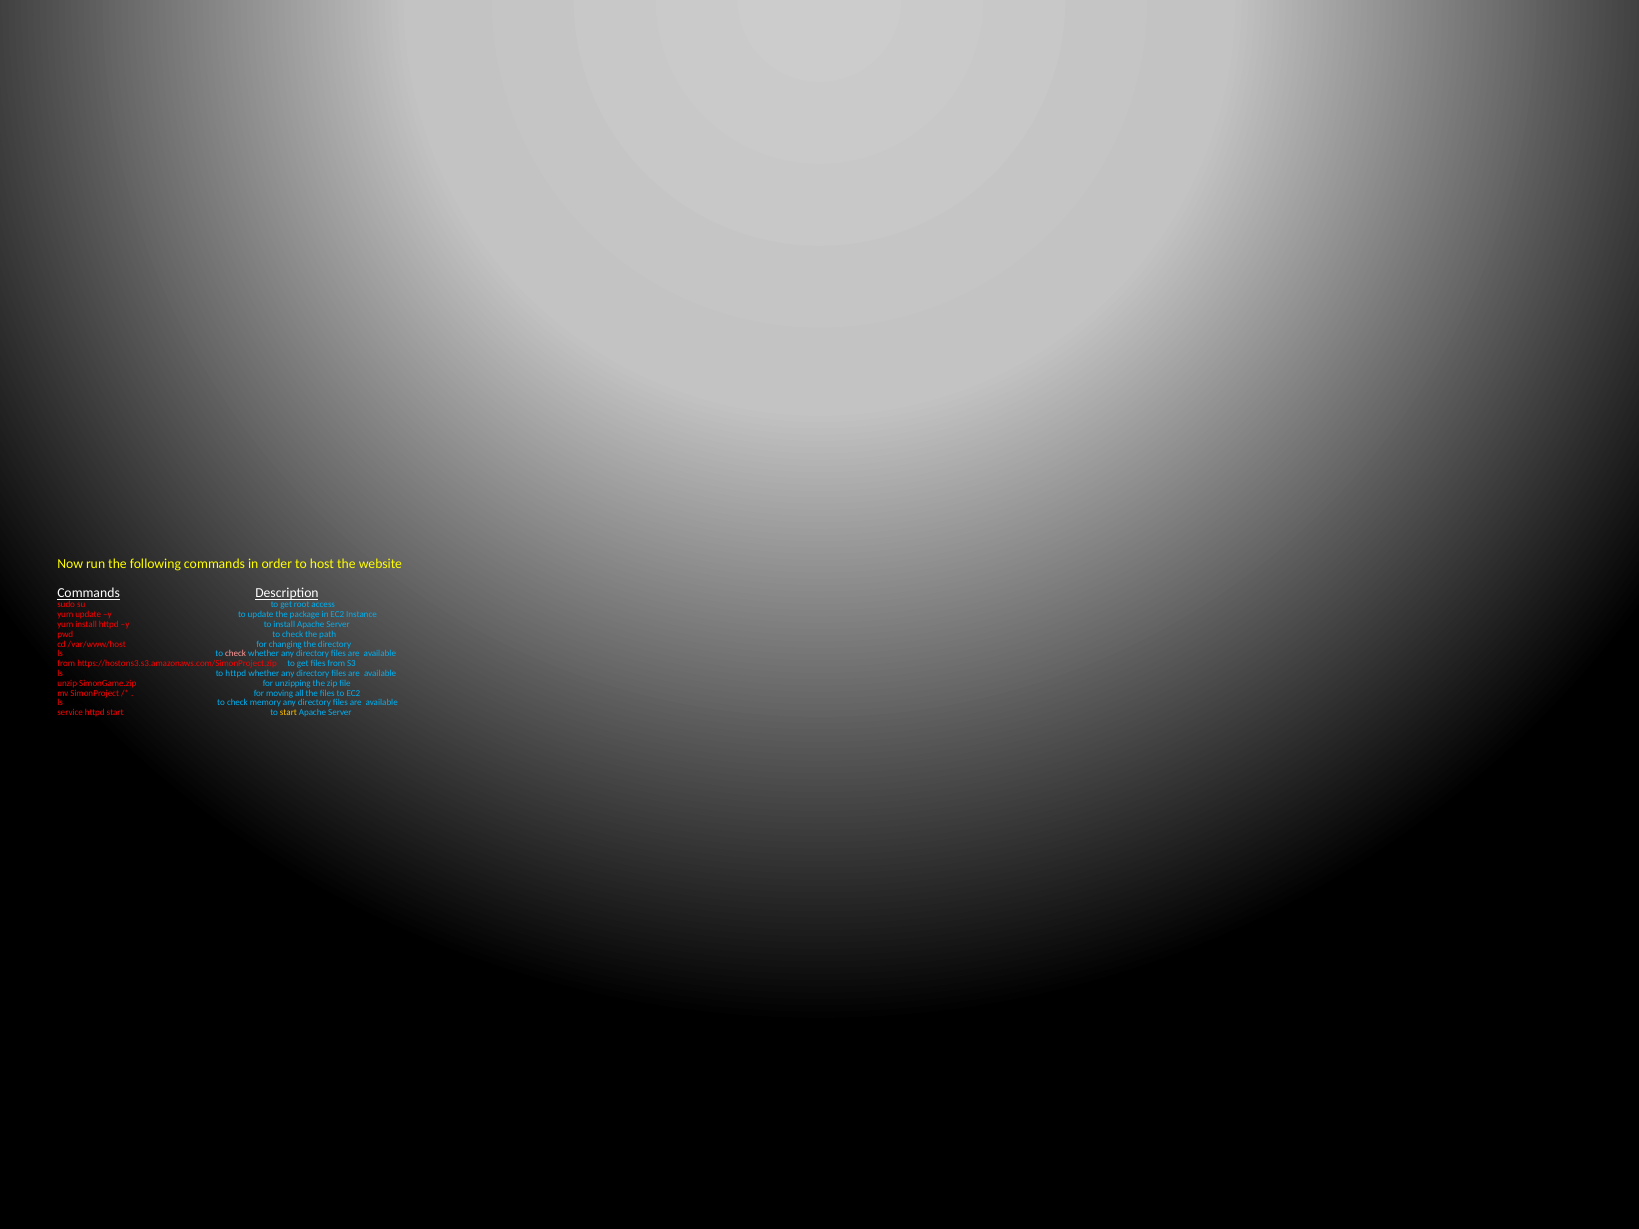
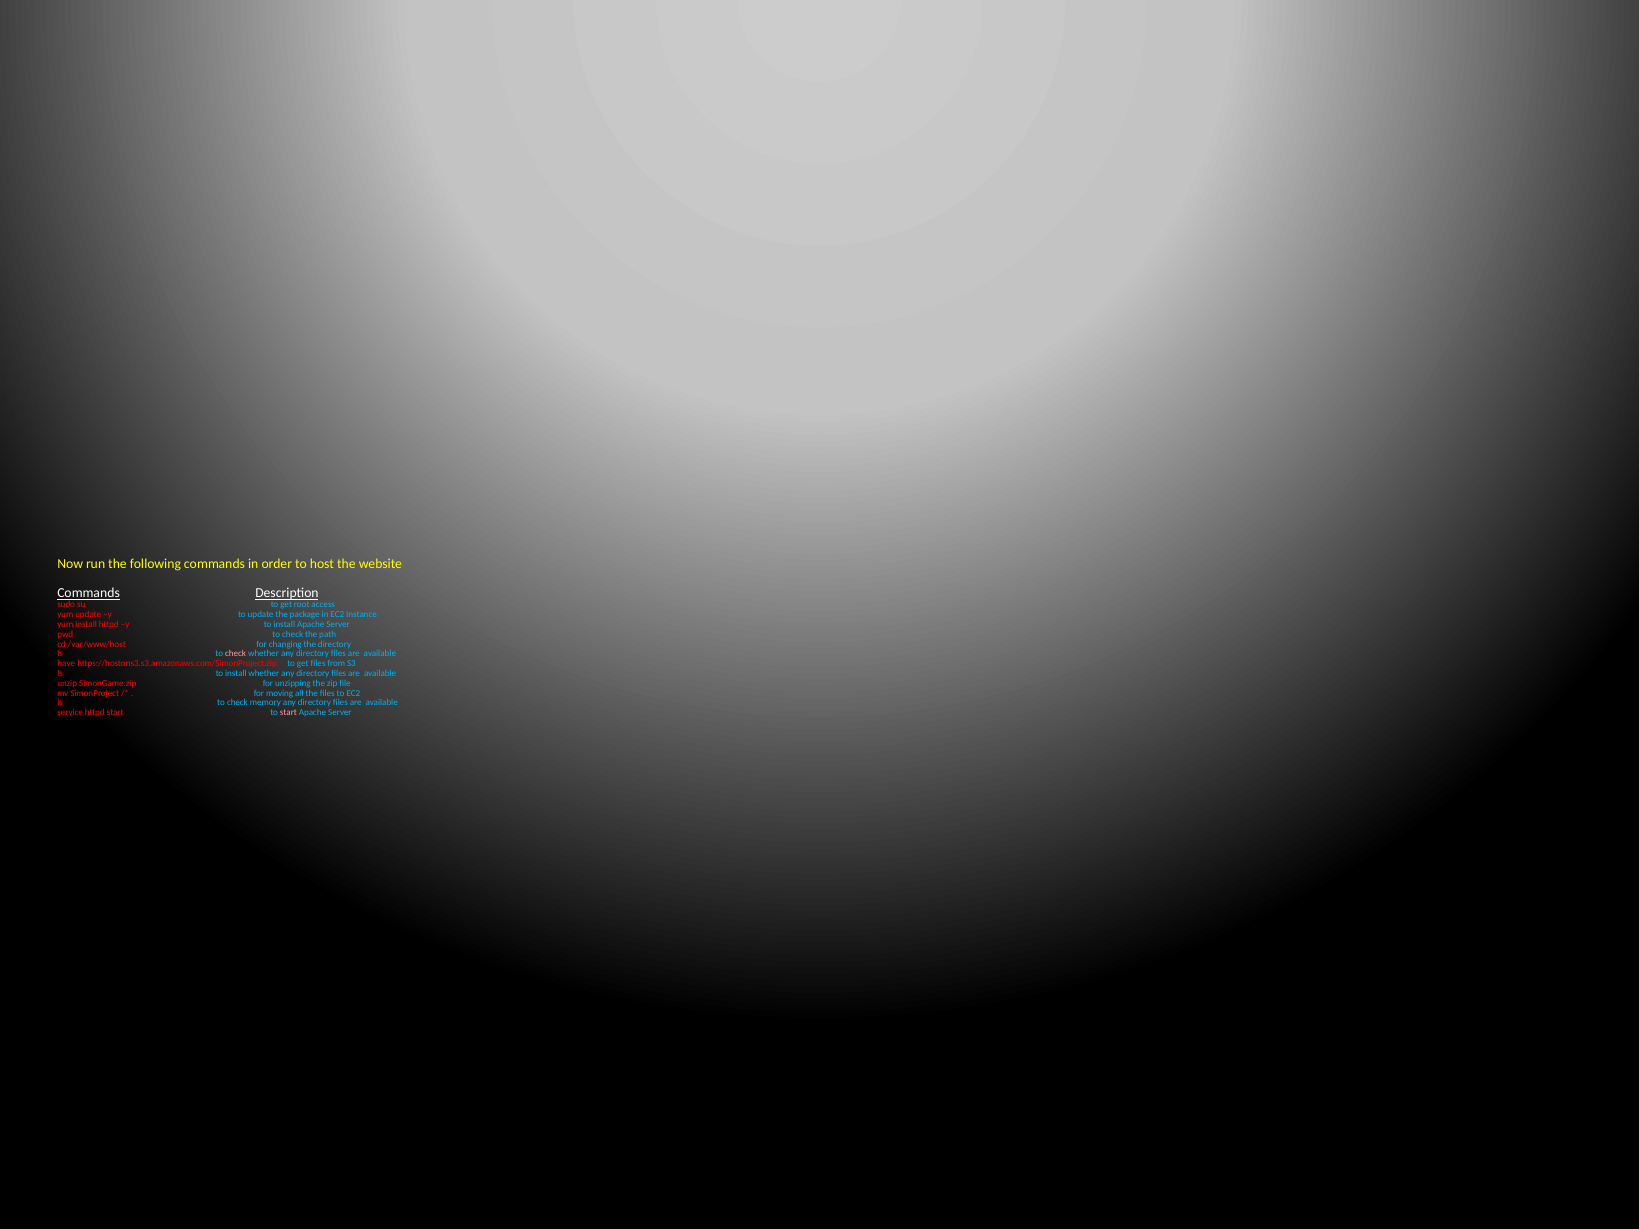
from: from -> have (66, 664)
ls to httpd: httpd -> install (236, 674)
start colour: yellow -> pink (288, 713)
